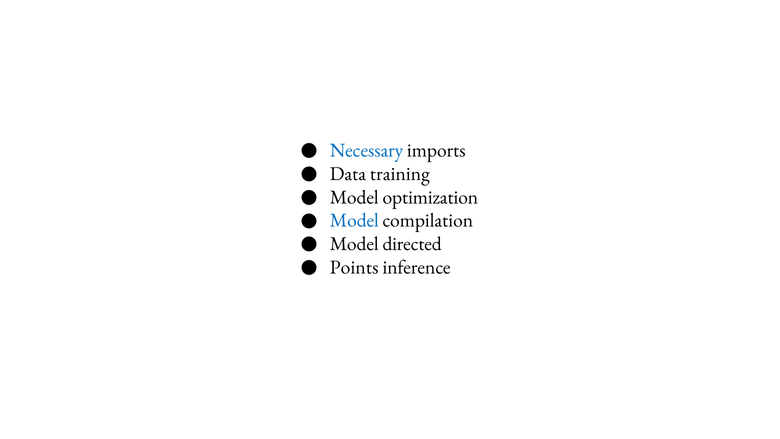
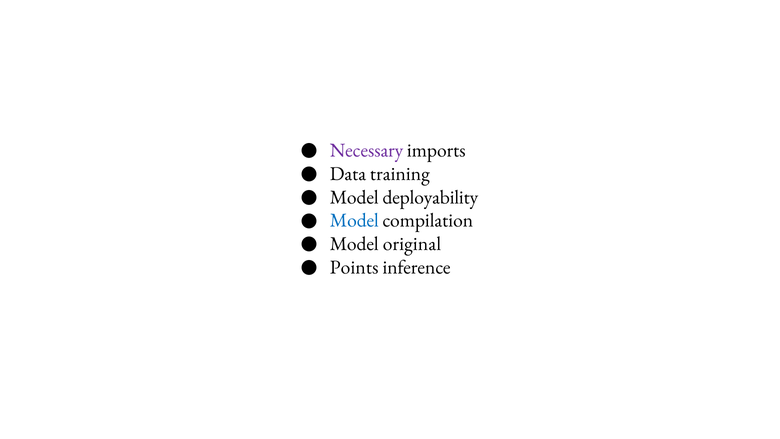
Necessary colour: blue -> purple (366, 150)
optimization: optimization -> deployability (430, 197)
directed: directed -> original (412, 244)
